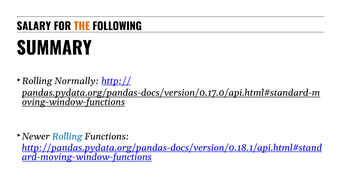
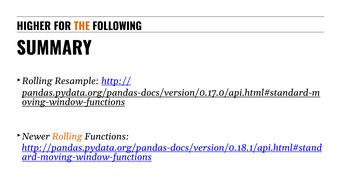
SALARY: SALARY -> HIGHER (34, 26)
Normally: Normally -> Resample (77, 81)
Rolling colour: blue -> orange (67, 136)
